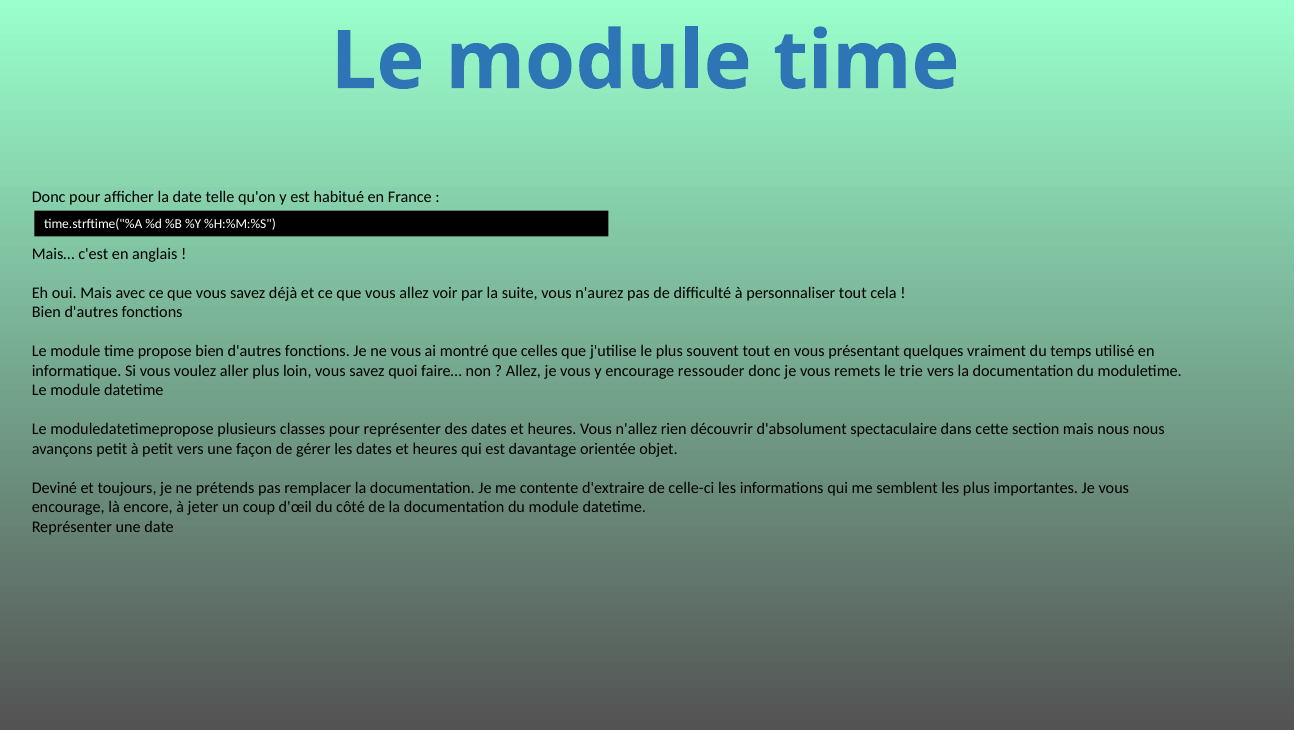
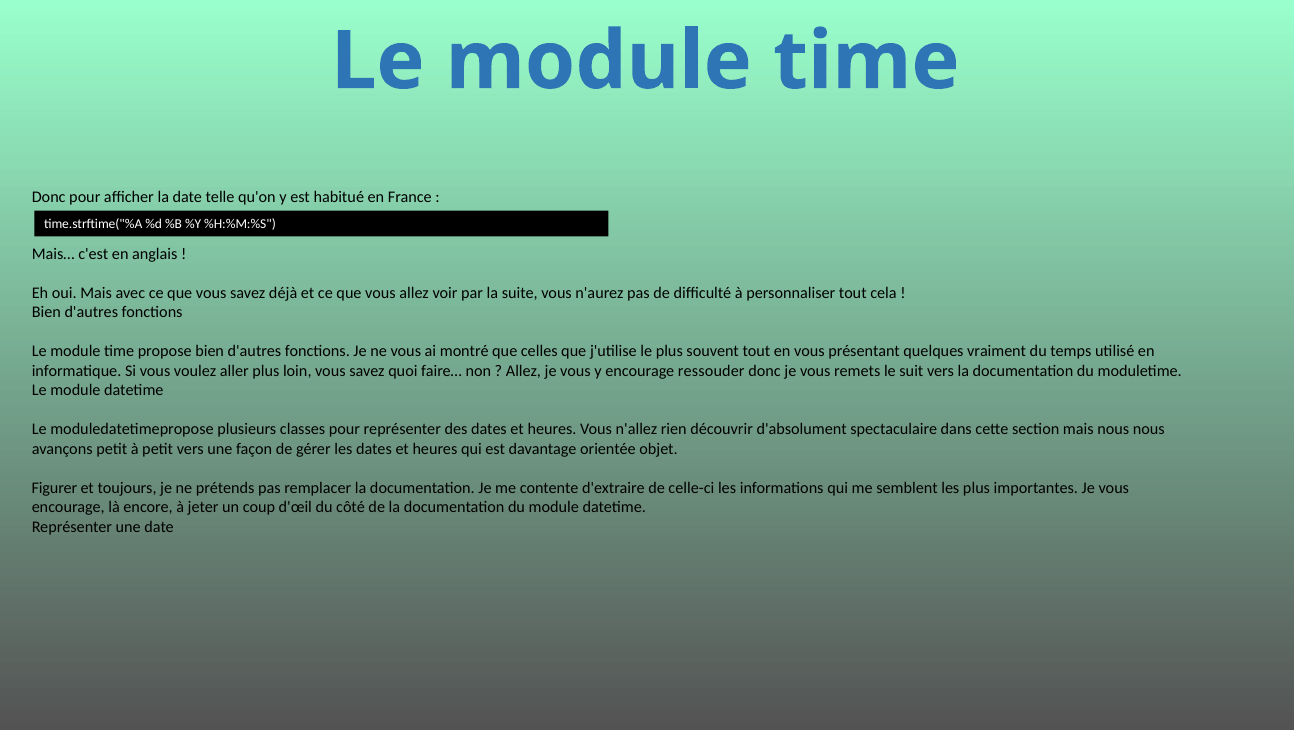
trie: trie -> suit (911, 371)
Deviné: Deviné -> Figurer (54, 487)
